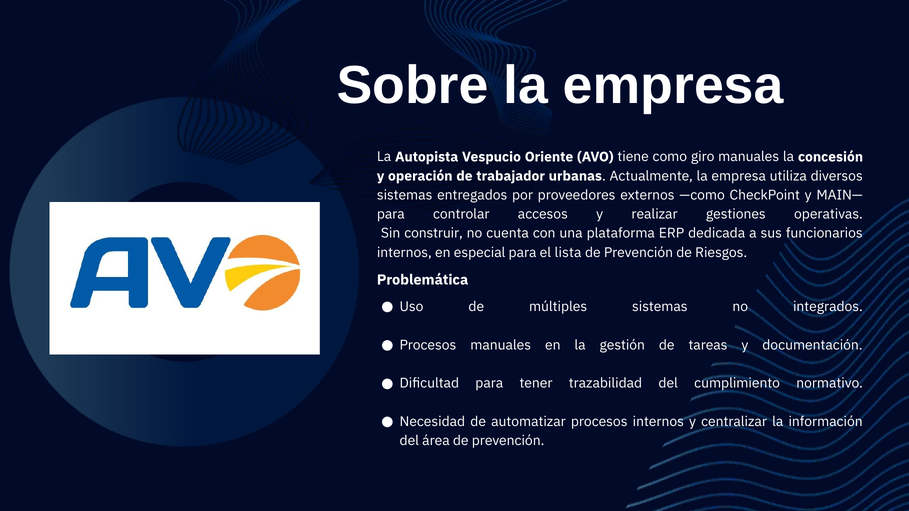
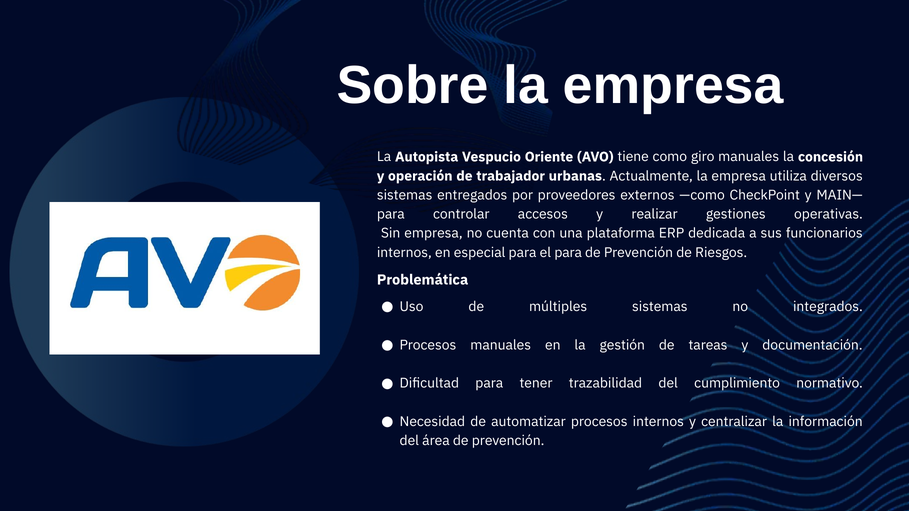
Sin construir: construir -> empresa (433, 234)
el lista: lista -> para (568, 253)
